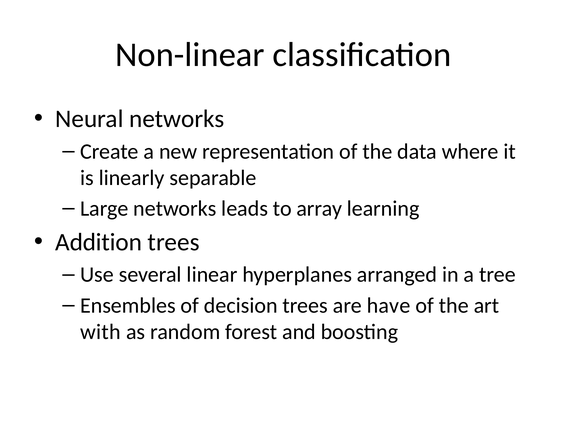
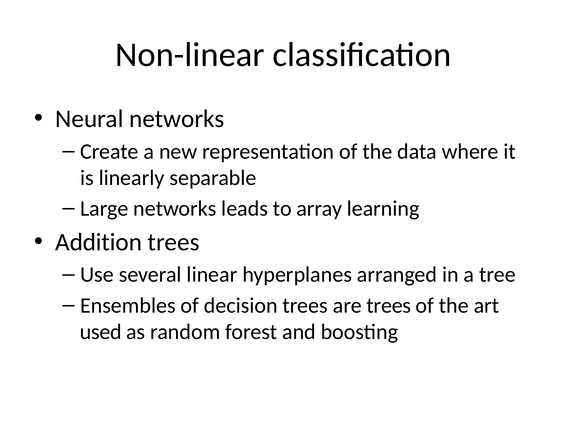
are have: have -> trees (389, 306)
with: with -> used (101, 332)
